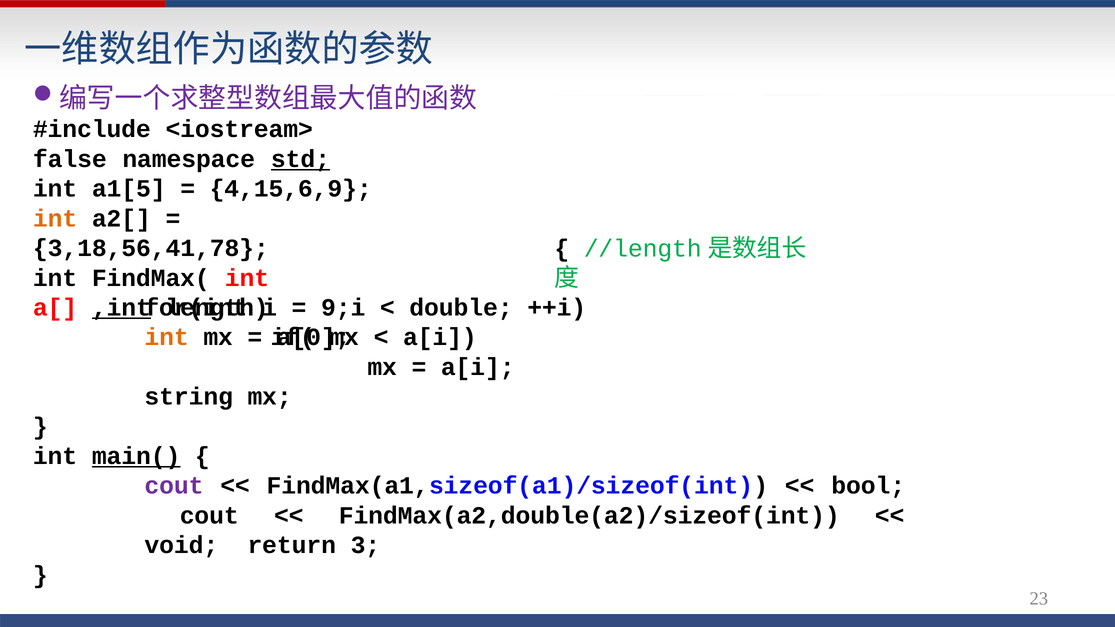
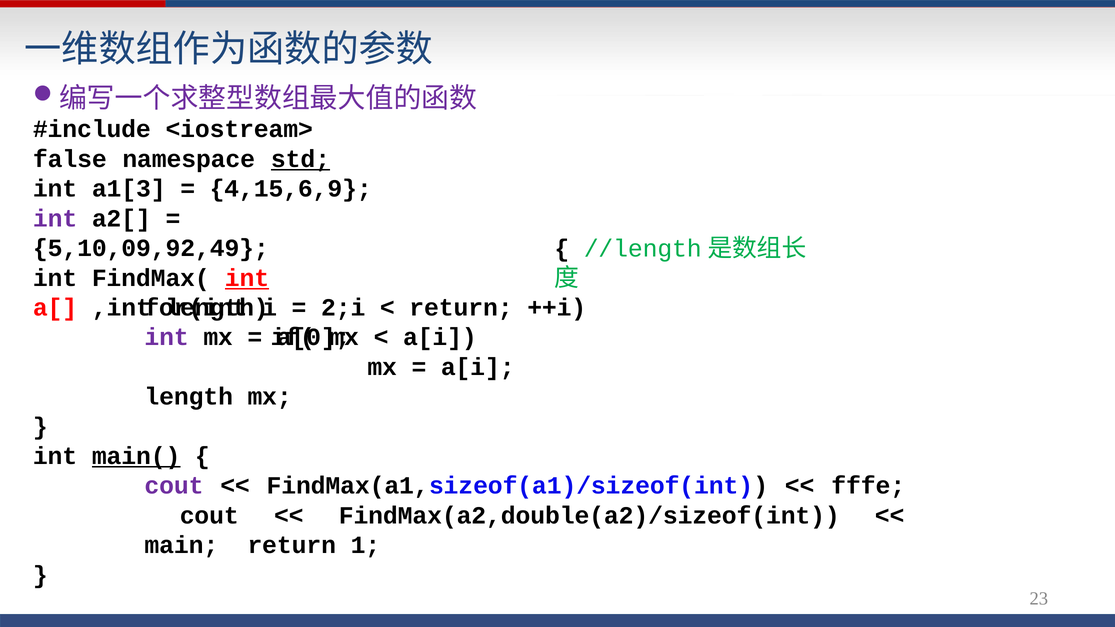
a1[5: a1[5 -> a1[3 (129, 189)
int colour: orange -> purple (55, 218)
3,18,56,41,78: 3,18,56,41,78 -> 5,10,09,92,49 (151, 248)
int underline: none -> present (247, 278)
,int underline: present -> none (121, 308)
9;i: 9;i -> 2;i (343, 308)
double: double -> return (461, 308)
int colour: orange -> purple (167, 337)
string: string -> length (189, 397)
bool: bool -> fffe (868, 486)
void: void -> main (181, 545)
3: 3 -> 1 (365, 545)
